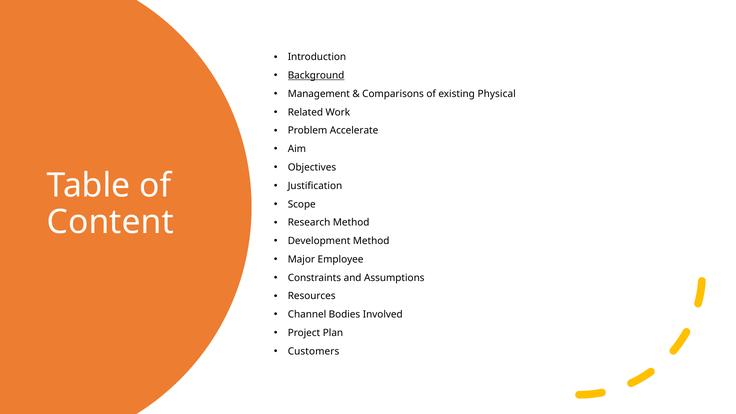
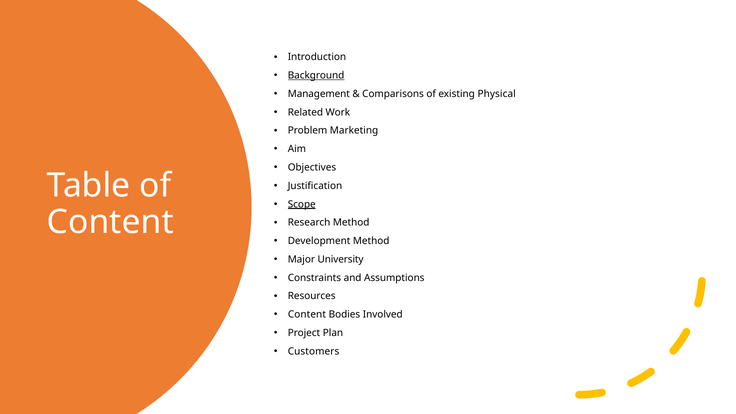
Accelerate: Accelerate -> Marketing (354, 131)
Scope underline: none -> present (302, 204)
Employee: Employee -> University (341, 259)
Channel: Channel -> Content (307, 315)
